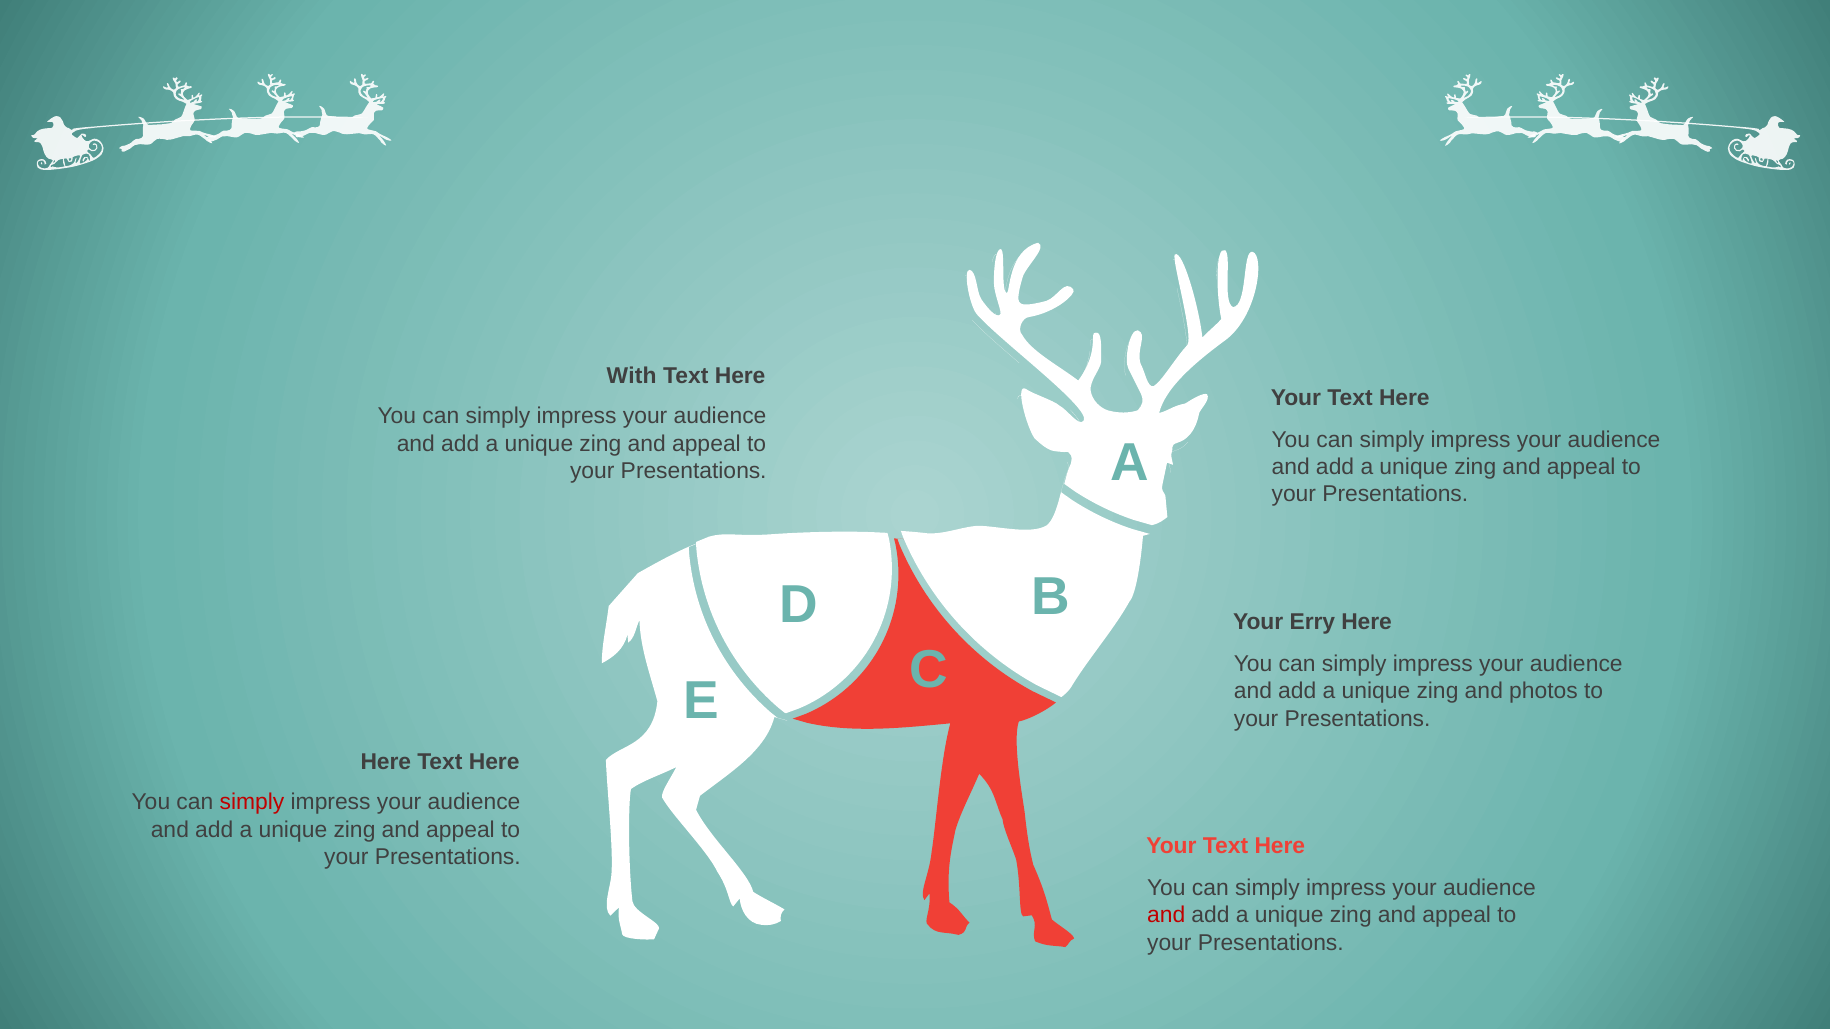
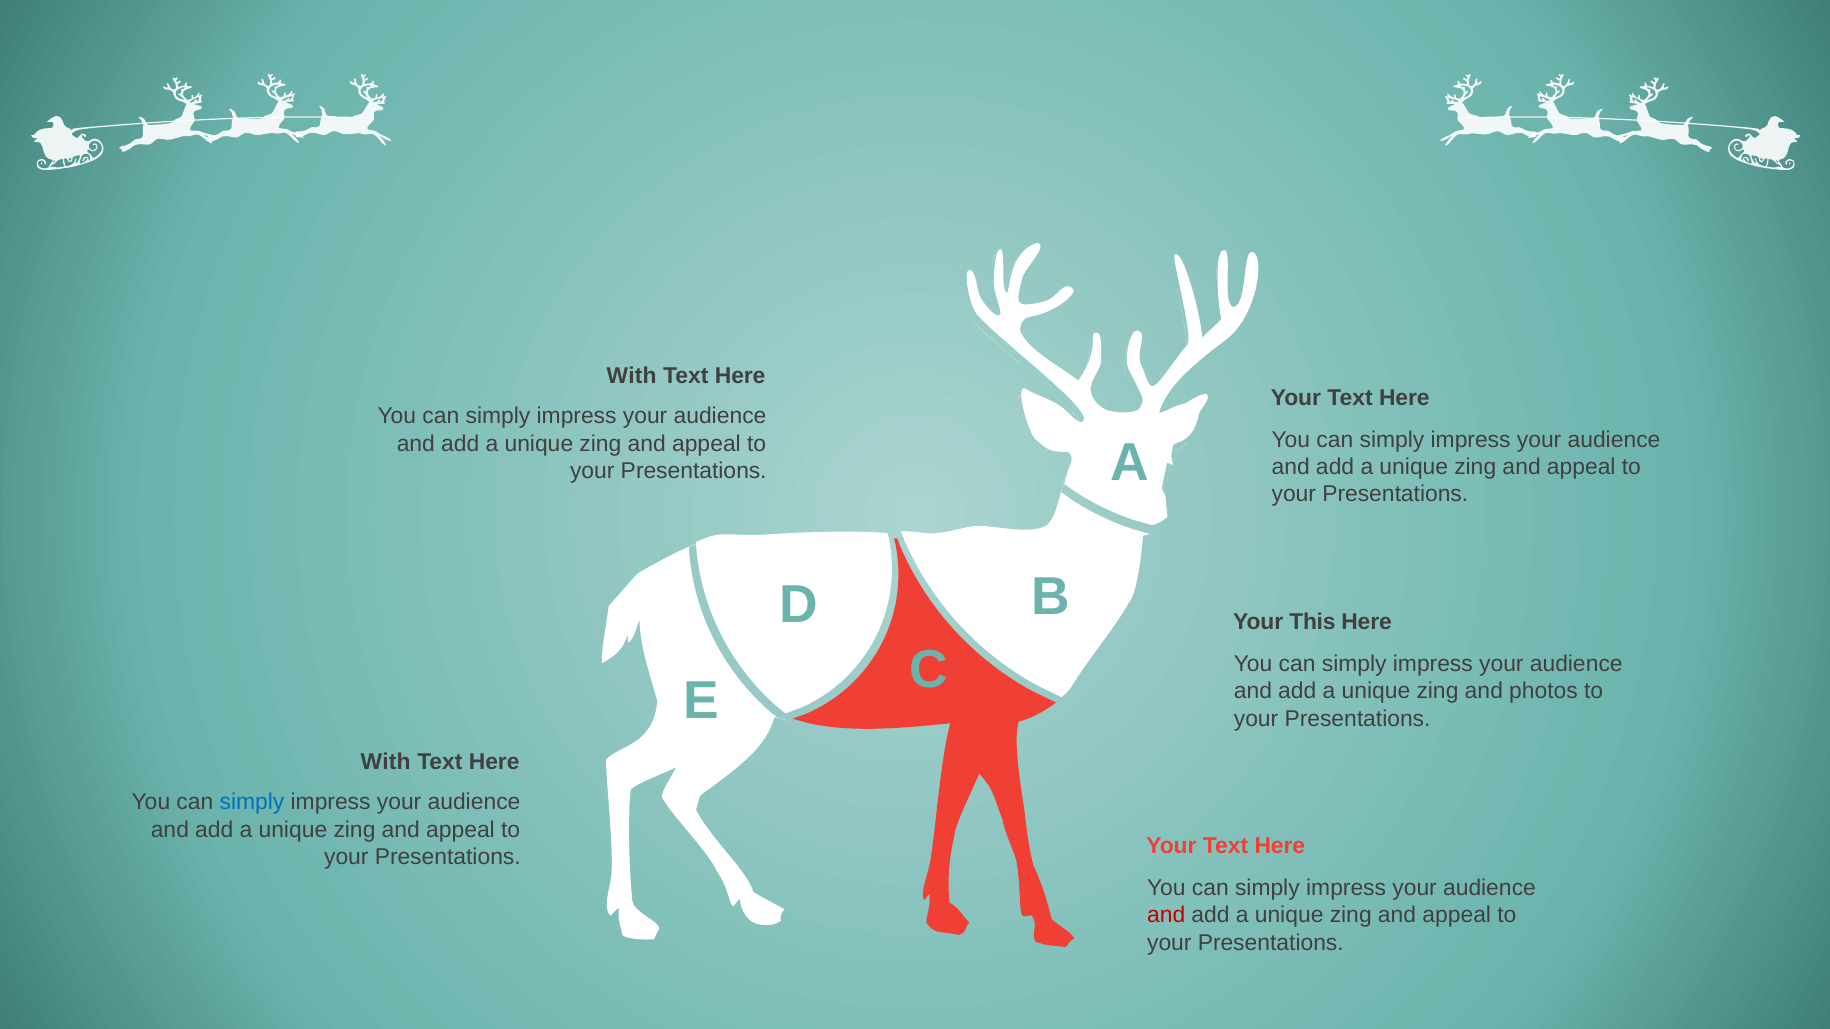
Erry: Erry -> This (1312, 622)
Here: Here -> With (386, 763)
simply colour: red -> blue (252, 802)
